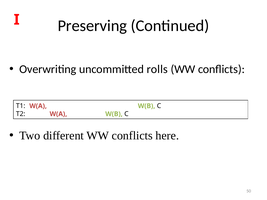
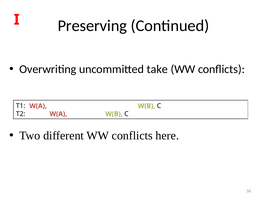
rolls: rolls -> take (157, 69)
